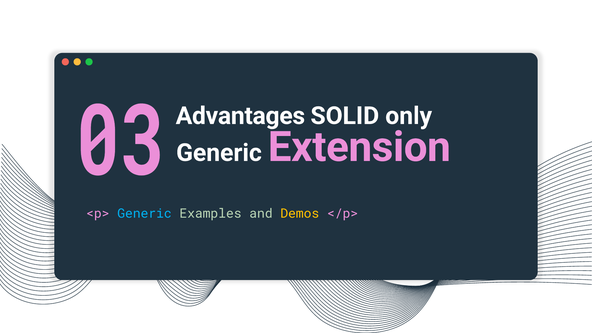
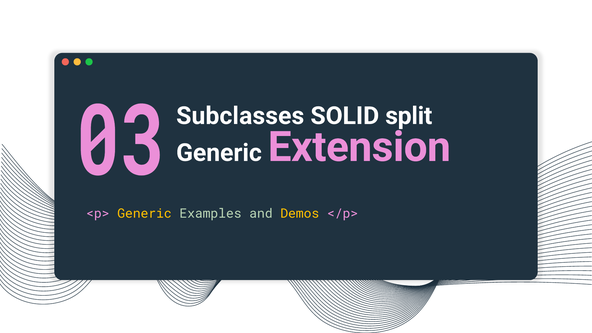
Advantages: Advantages -> Subclasses (240, 116)
only: only -> split (409, 116)
Generic colour: light blue -> yellow (144, 214)
